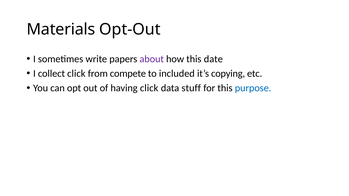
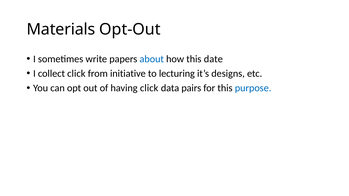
about colour: purple -> blue (152, 59)
compete: compete -> initiative (128, 74)
included: included -> lecturing (177, 74)
copying: copying -> designs (228, 74)
stuff: stuff -> pairs (191, 88)
